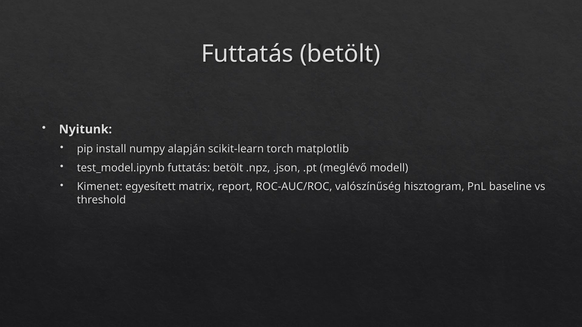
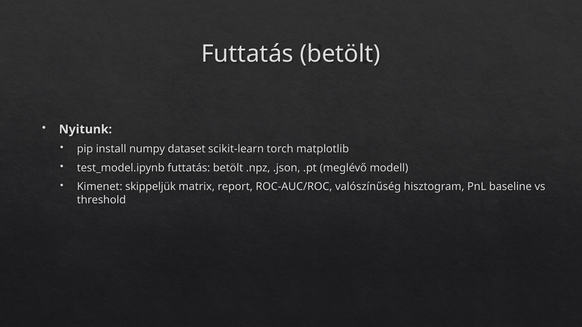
alapján: alapján -> dataset (187, 149)
egyesített: egyesített -> skippeljük (151, 187)
